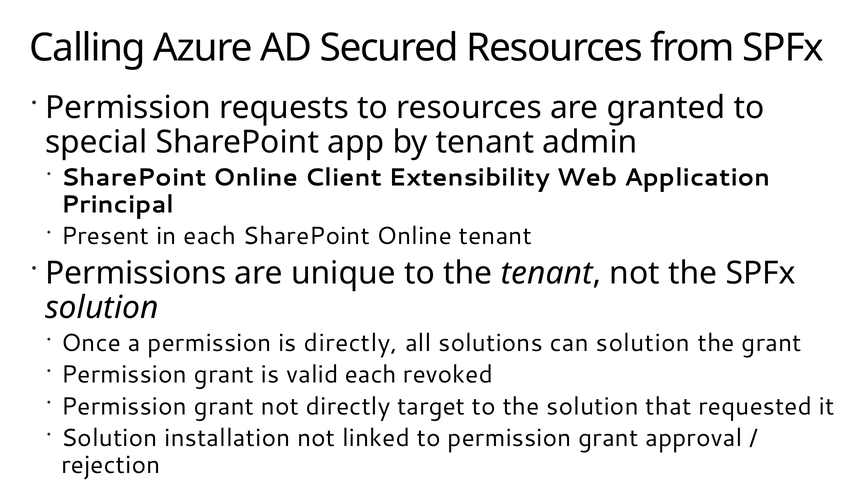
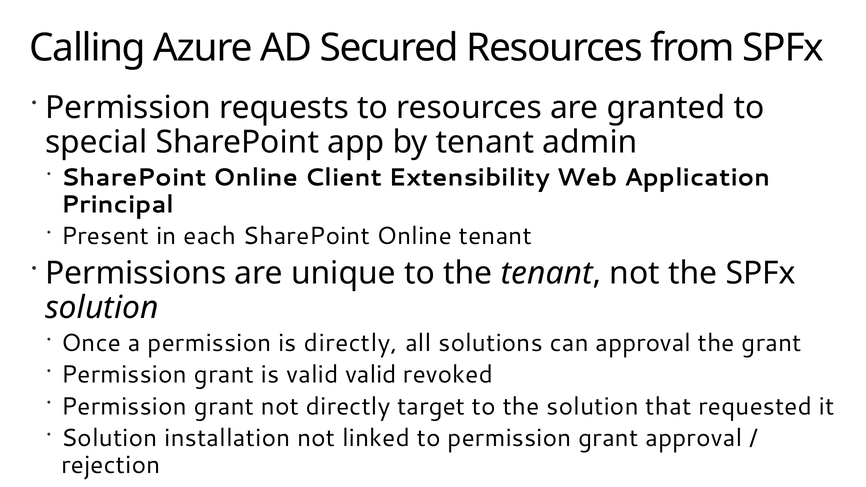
can solution: solution -> approval (643, 343)
valid each: each -> valid (371, 375)
